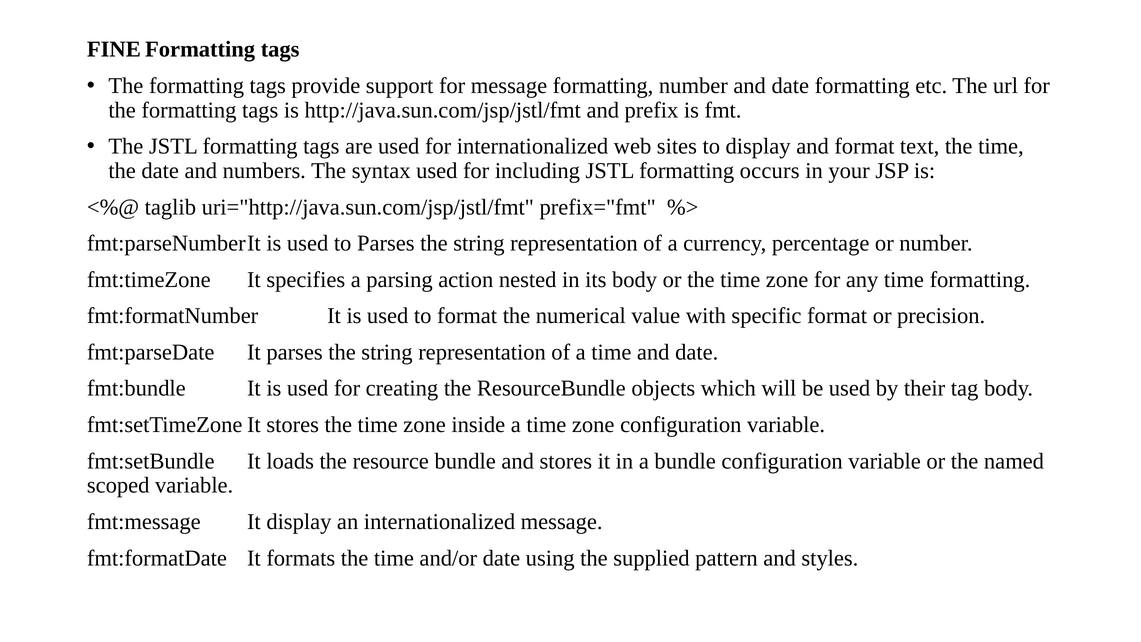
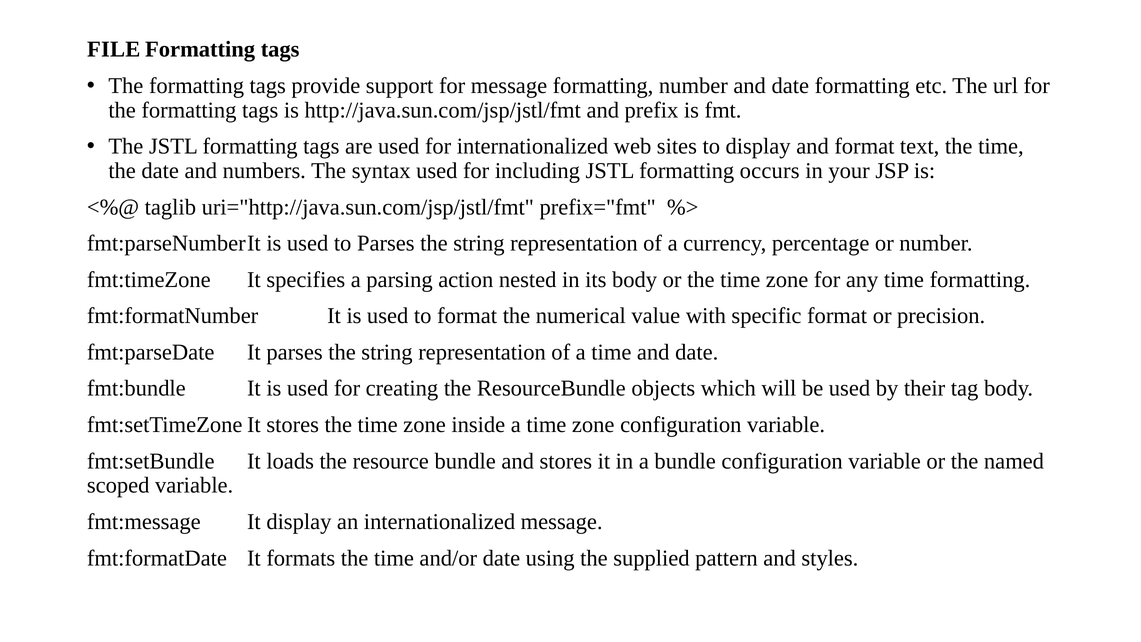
FINE: FINE -> FILE (114, 49)
